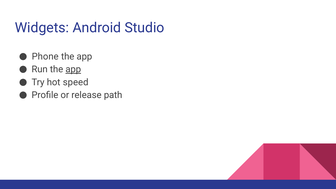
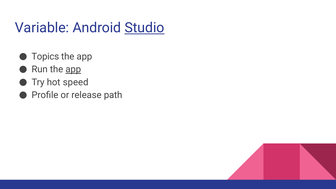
Widgets: Widgets -> Variable (42, 28)
Studio underline: none -> present (145, 28)
Phone: Phone -> Topics (45, 56)
